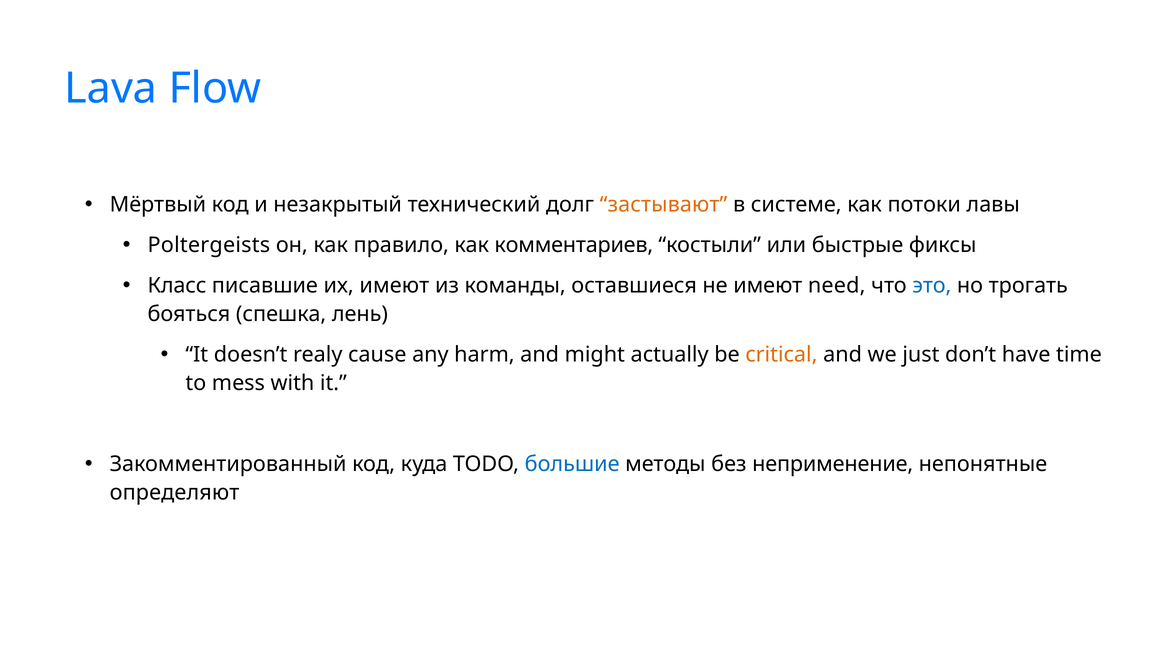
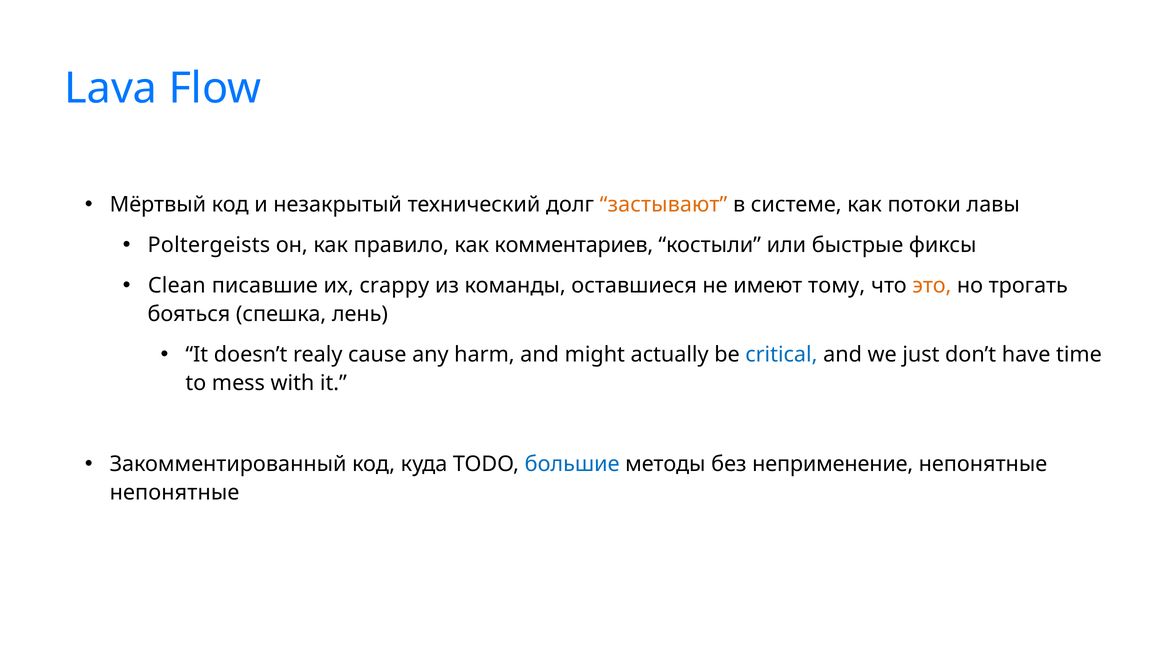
Класс: Класс -> Clean (177, 286)
их имеют: имеют -> crappy (394, 286)
need: need -> тому (837, 286)
это colour: blue -> orange (932, 286)
critical colour: orange -> blue (781, 355)
определяют: определяют -> непонятные (175, 493)
